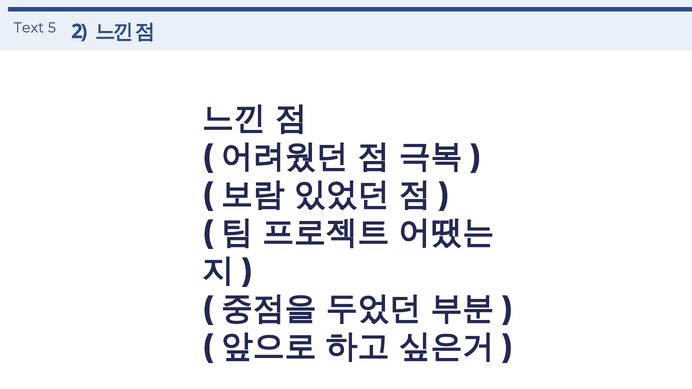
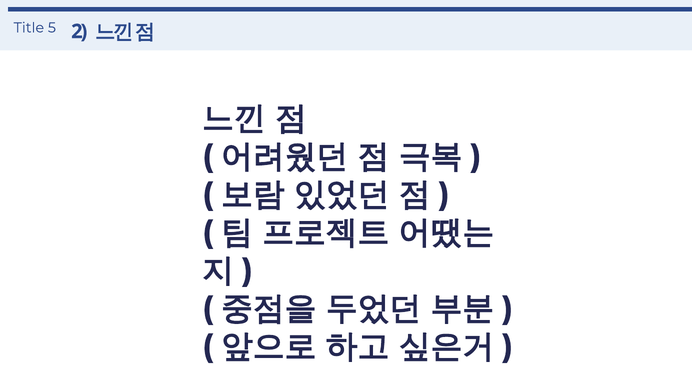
Text: Text -> Title (29, 28)
